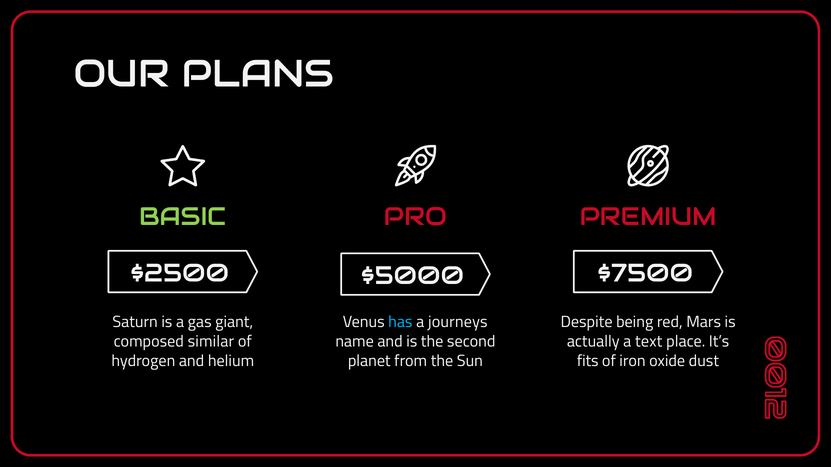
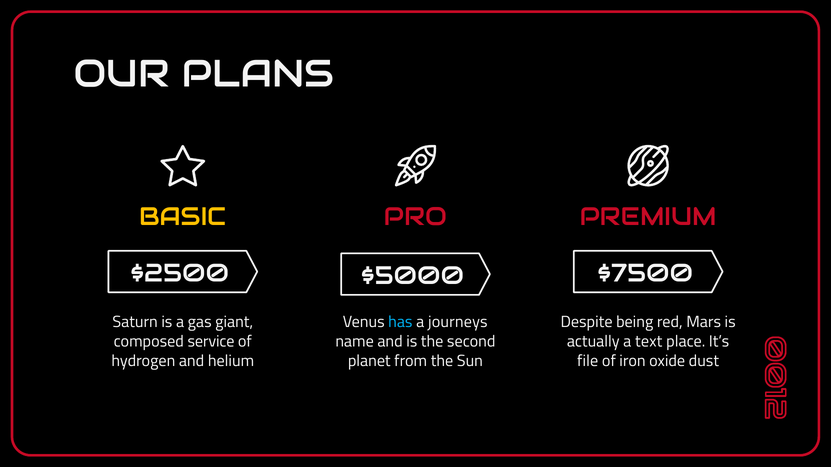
BASIC colour: light green -> yellow (183, 217)
similar: similar -> service (211, 342)
fits: fits -> file (588, 361)
